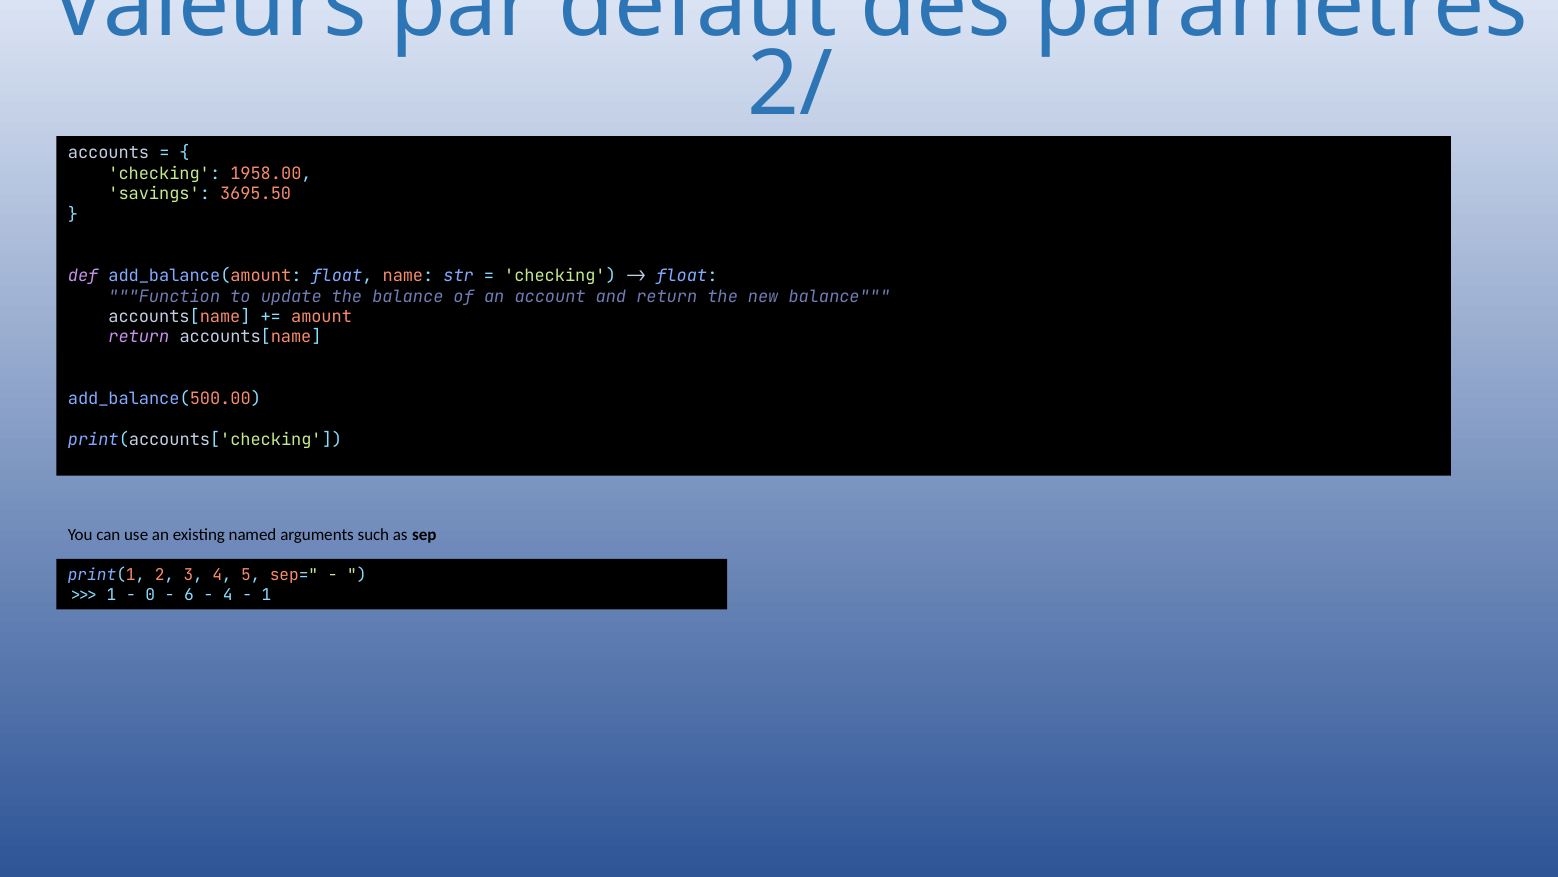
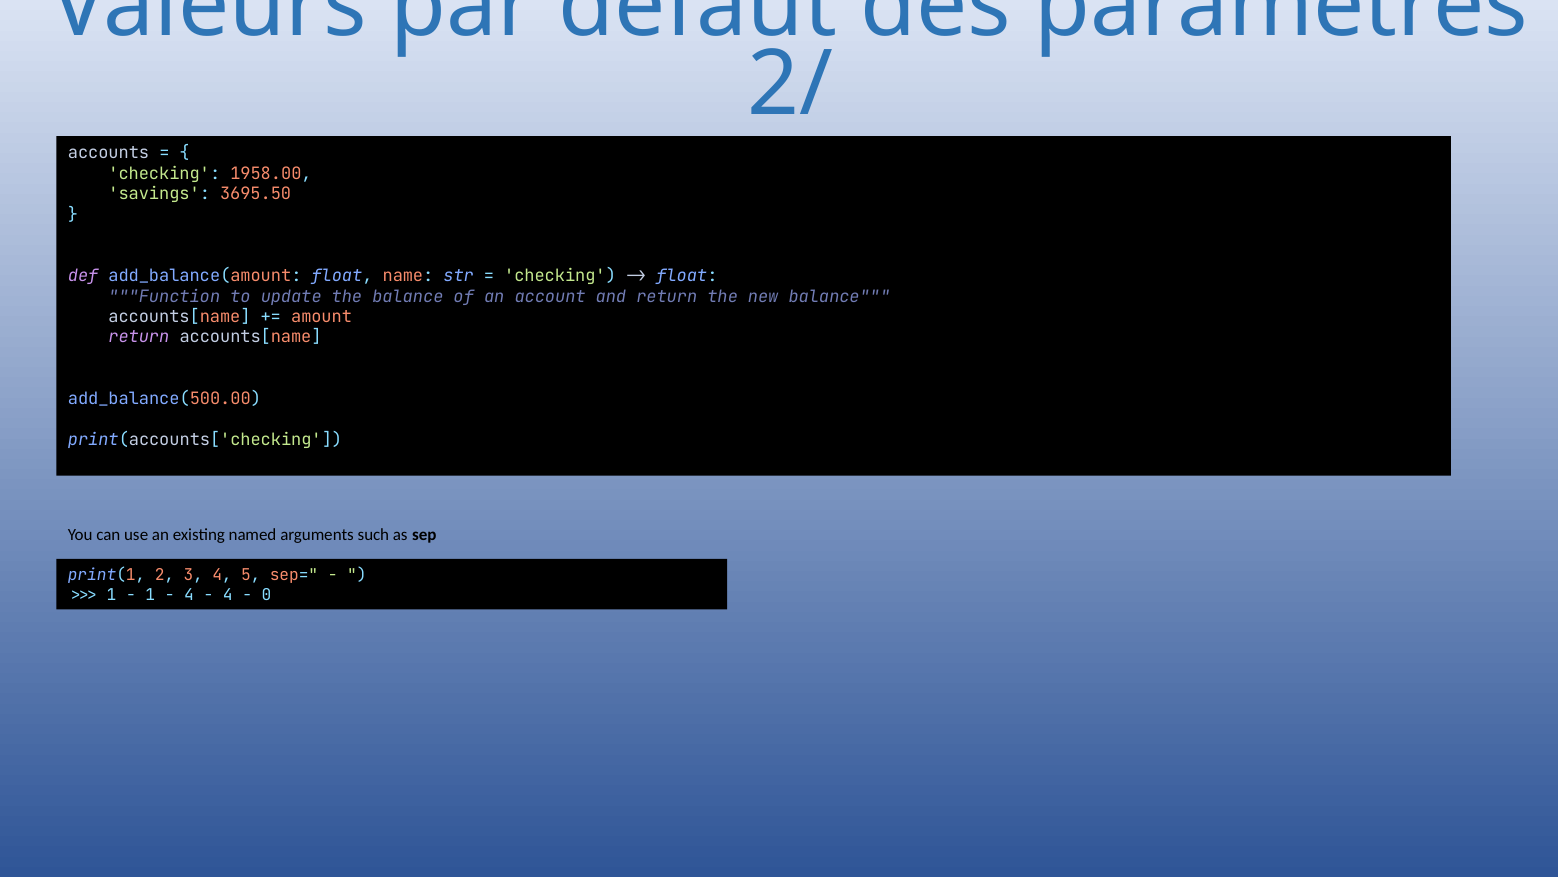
0: 0 -> 1 (150, 595)
6: 6 -> 4 (189, 595)
1: 1 -> 0 (267, 595)
